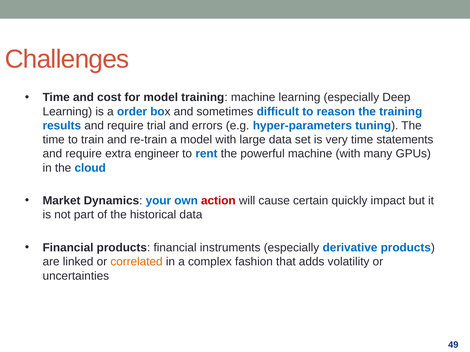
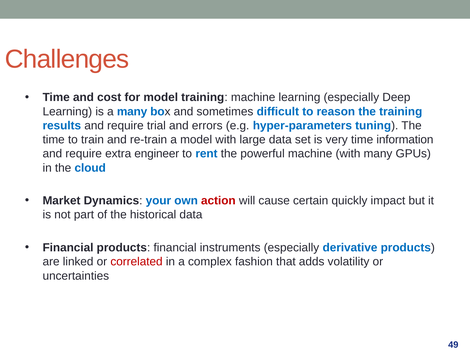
a order: order -> many (132, 112)
statements: statements -> information (405, 140)
correlated colour: orange -> red (137, 262)
